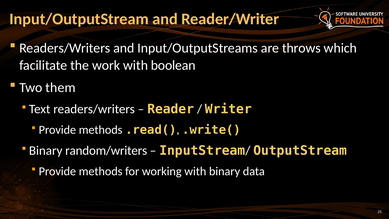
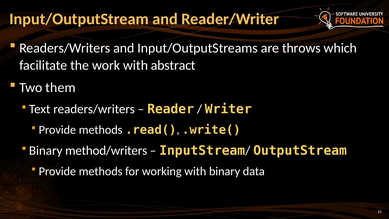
boolean: boolean -> abstract (173, 65)
random/writers: random/writers -> method/writers (106, 151)
